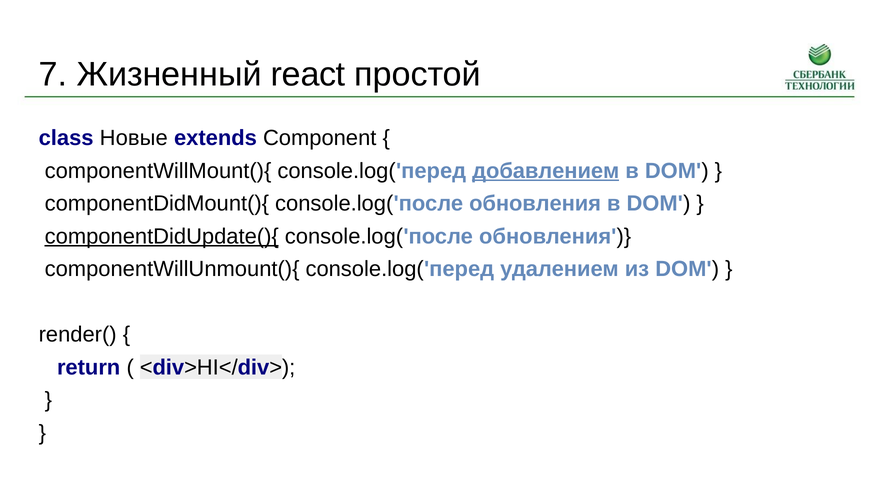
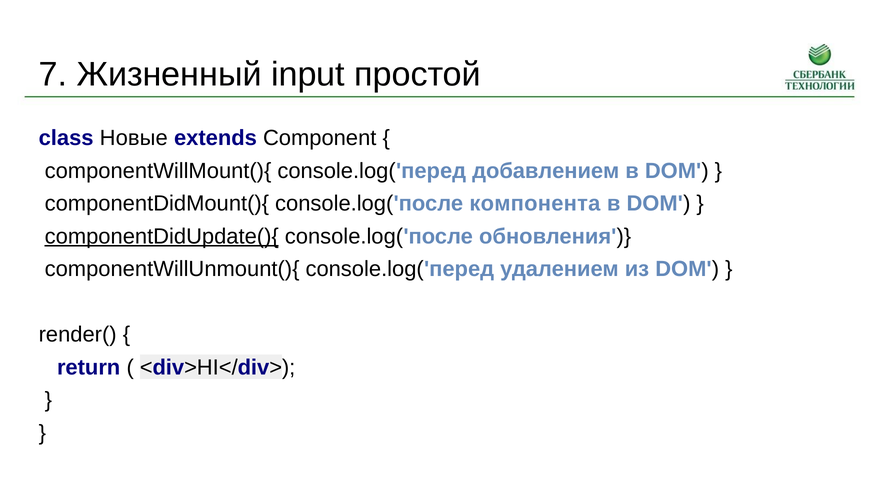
react: react -> input (308, 74)
добавлением underline: present -> none (546, 171)
componentDidMount(){ console.log('после обновления: обновления -> компонента (535, 204)
